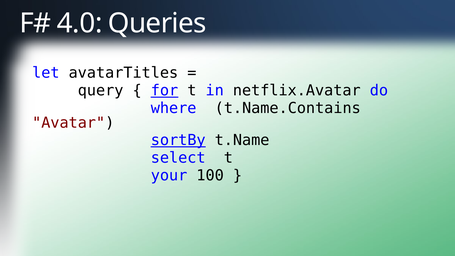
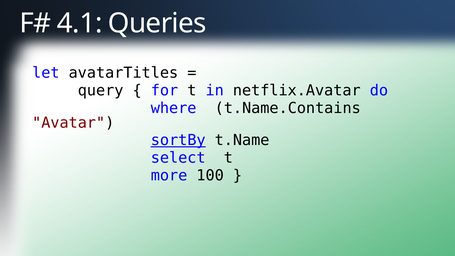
4.0: 4.0 -> 4.1 (80, 23)
for underline: present -> none (165, 91)
your: your -> more (169, 175)
